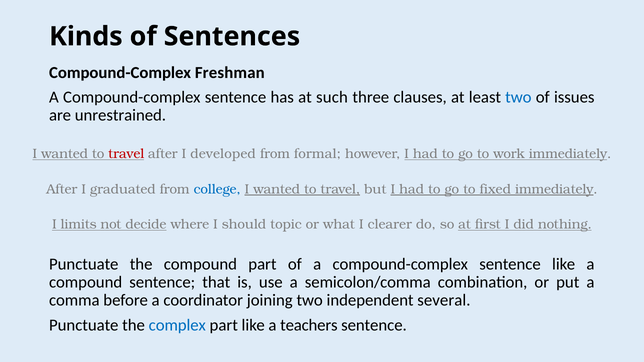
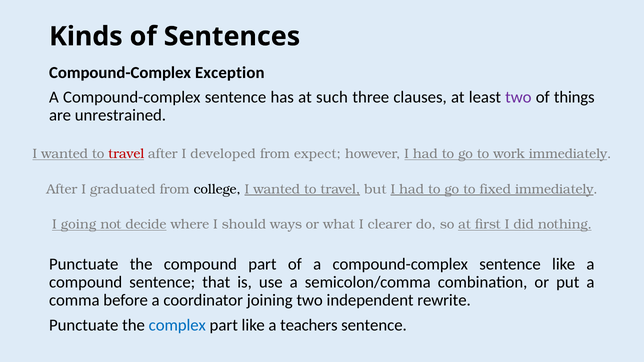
Freshman: Freshman -> Exception (230, 73)
two colour: blue -> purple (518, 97)
issues: issues -> things (574, 97)
formal: formal -> expect (317, 154)
college colour: blue -> black (217, 189)
limits: limits -> going (79, 225)
topic: topic -> ways (286, 225)
several: several -> rewrite (444, 301)
